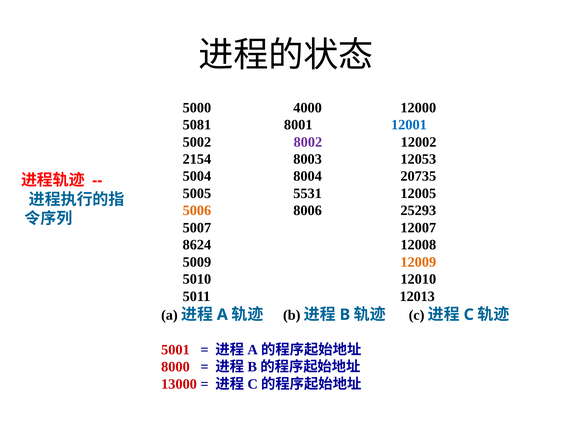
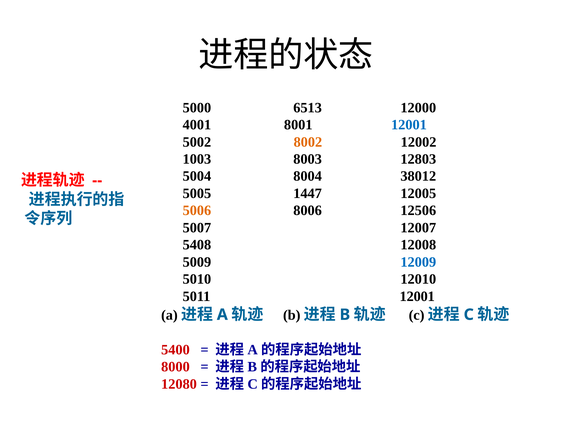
4000: 4000 -> 6513 (308, 108)
5081: 5081 -> 4001 (197, 125)
8002 colour: purple -> orange (308, 142)
2154: 2154 -> 1003 (197, 159)
12053: 12053 -> 12803 (418, 159)
20735: 20735 -> 38012 (418, 176)
5531: 5531 -> 1447 (308, 193)
25293: 25293 -> 12506 (418, 211)
8624: 8624 -> 5408 (197, 245)
12009 colour: orange -> blue (418, 262)
5011 12013: 12013 -> 12001 (417, 296)
5001: 5001 -> 5400 (175, 350)
13000: 13000 -> 12080 (179, 384)
